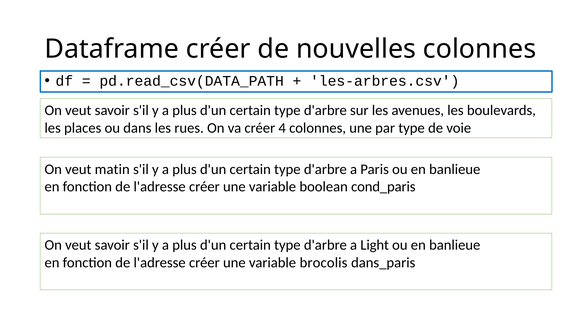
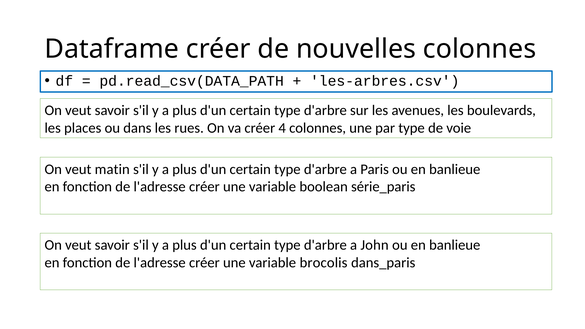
cond_paris: cond_paris -> série_paris (383, 187)
Light: Light -> John (375, 245)
